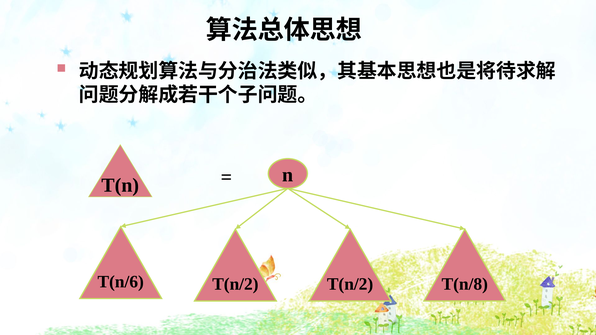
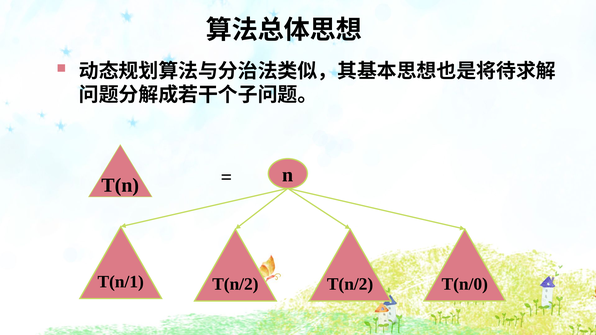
T(n/6: T(n/6 -> T(n/1 (121, 282)
T(n/8: T(n/8 -> T(n/0 (465, 284)
